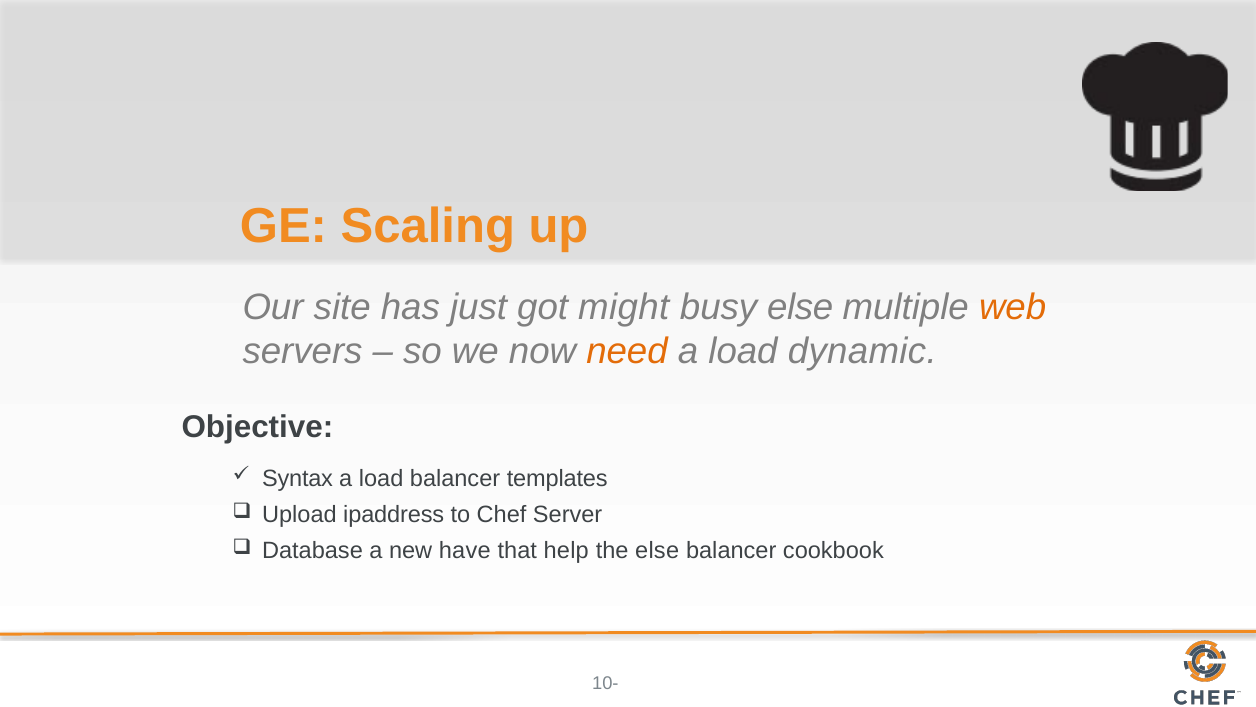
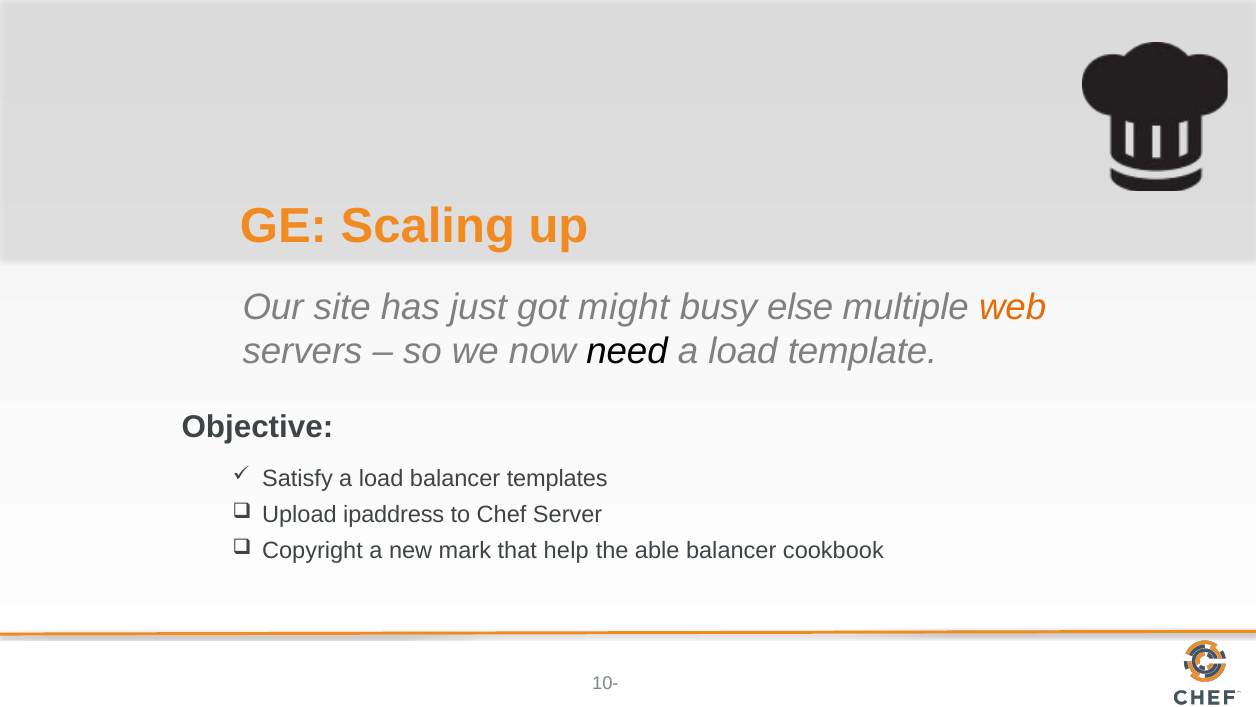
need colour: orange -> black (627, 351)
dynamic: dynamic -> template (863, 351)
Syntax: Syntax -> Satisfy (297, 479)
Database: Database -> Copyright (313, 551)
have: have -> mark (465, 551)
the else: else -> able (657, 551)
